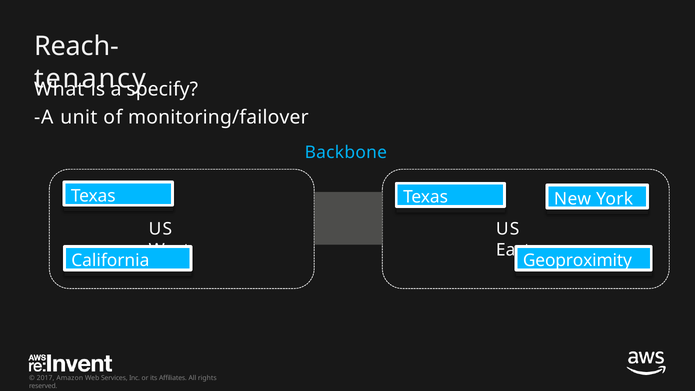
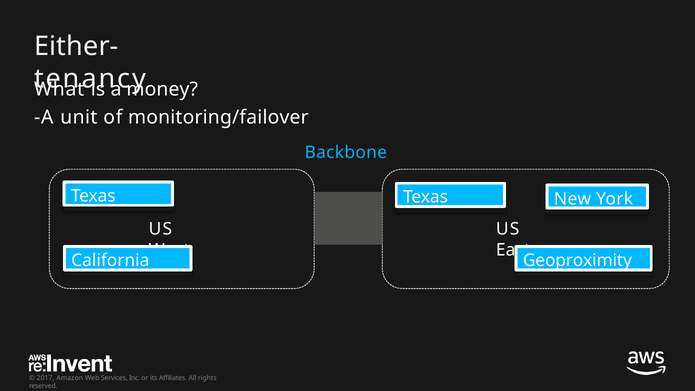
Reach-: Reach- -> Either- (76, 46)
specify: specify -> money (162, 89)
